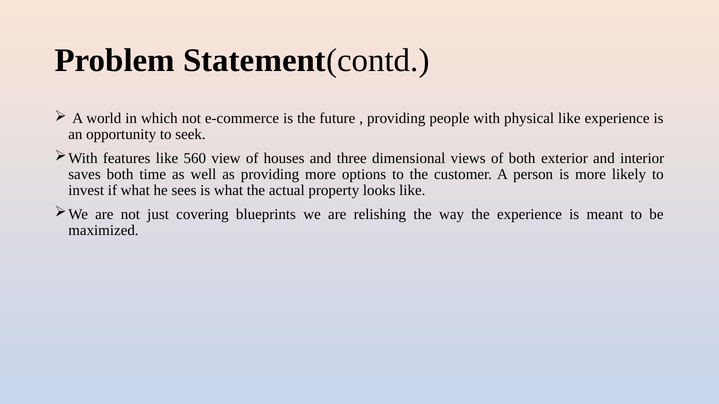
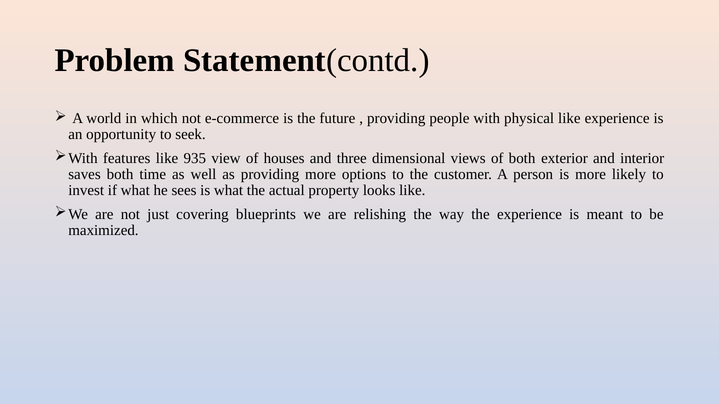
560: 560 -> 935 (195, 158)
